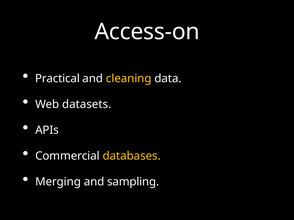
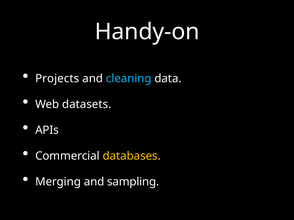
Access-on: Access-on -> Handy-on (147, 32)
Practical: Practical -> Projects (57, 79)
cleaning colour: yellow -> light blue (129, 79)
